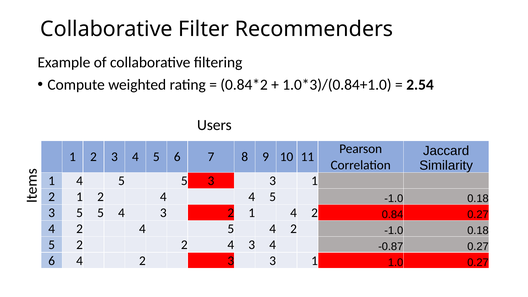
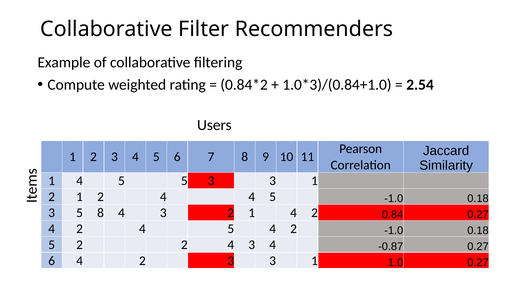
3 5 5: 5 -> 8 (101, 213)
